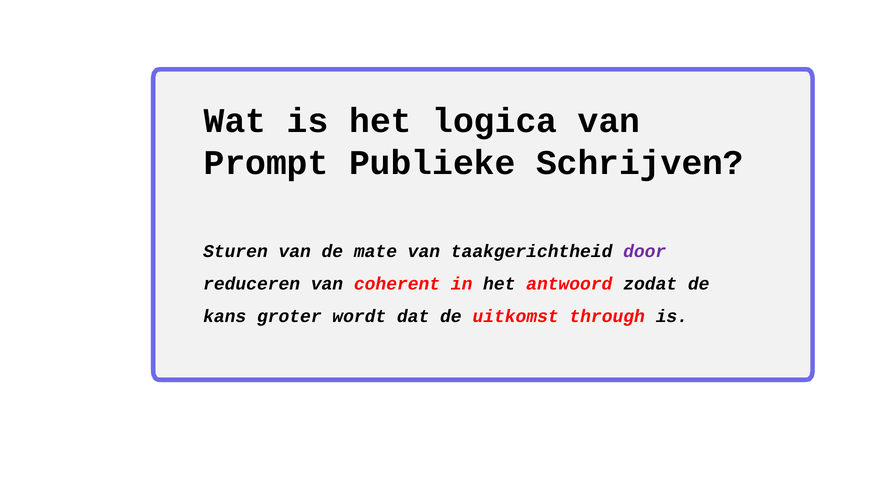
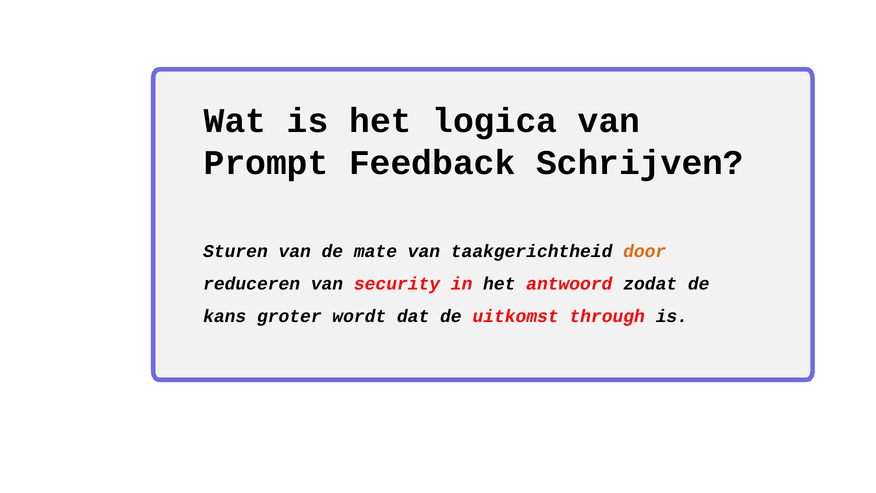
Publieke: Publieke -> Feedback (432, 162)
door colour: purple -> orange (645, 251)
coherent: coherent -> security (397, 284)
